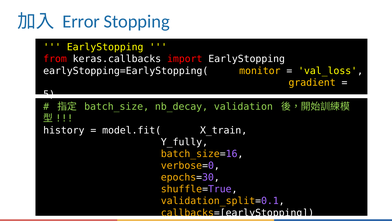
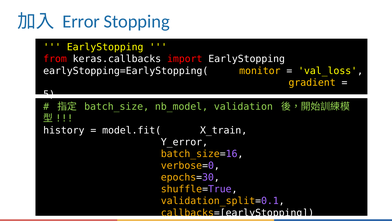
nb_decay: nb_decay -> nb_model (181, 106)
Y_fully: Y_fully -> Y_error (184, 142)
